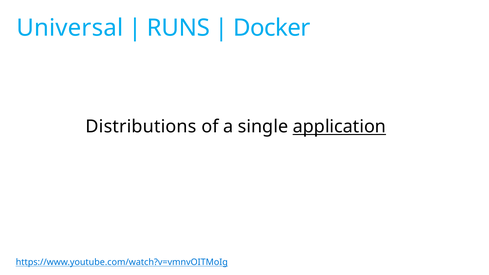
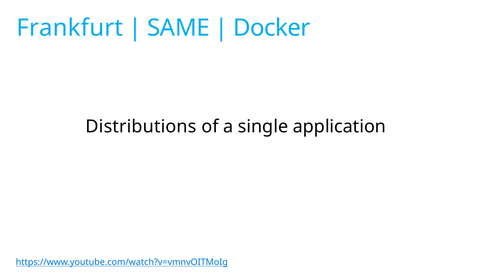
Universal: Universal -> Frankfurt (70, 28)
RUNS: RUNS -> SAME (178, 28)
application underline: present -> none (339, 127)
